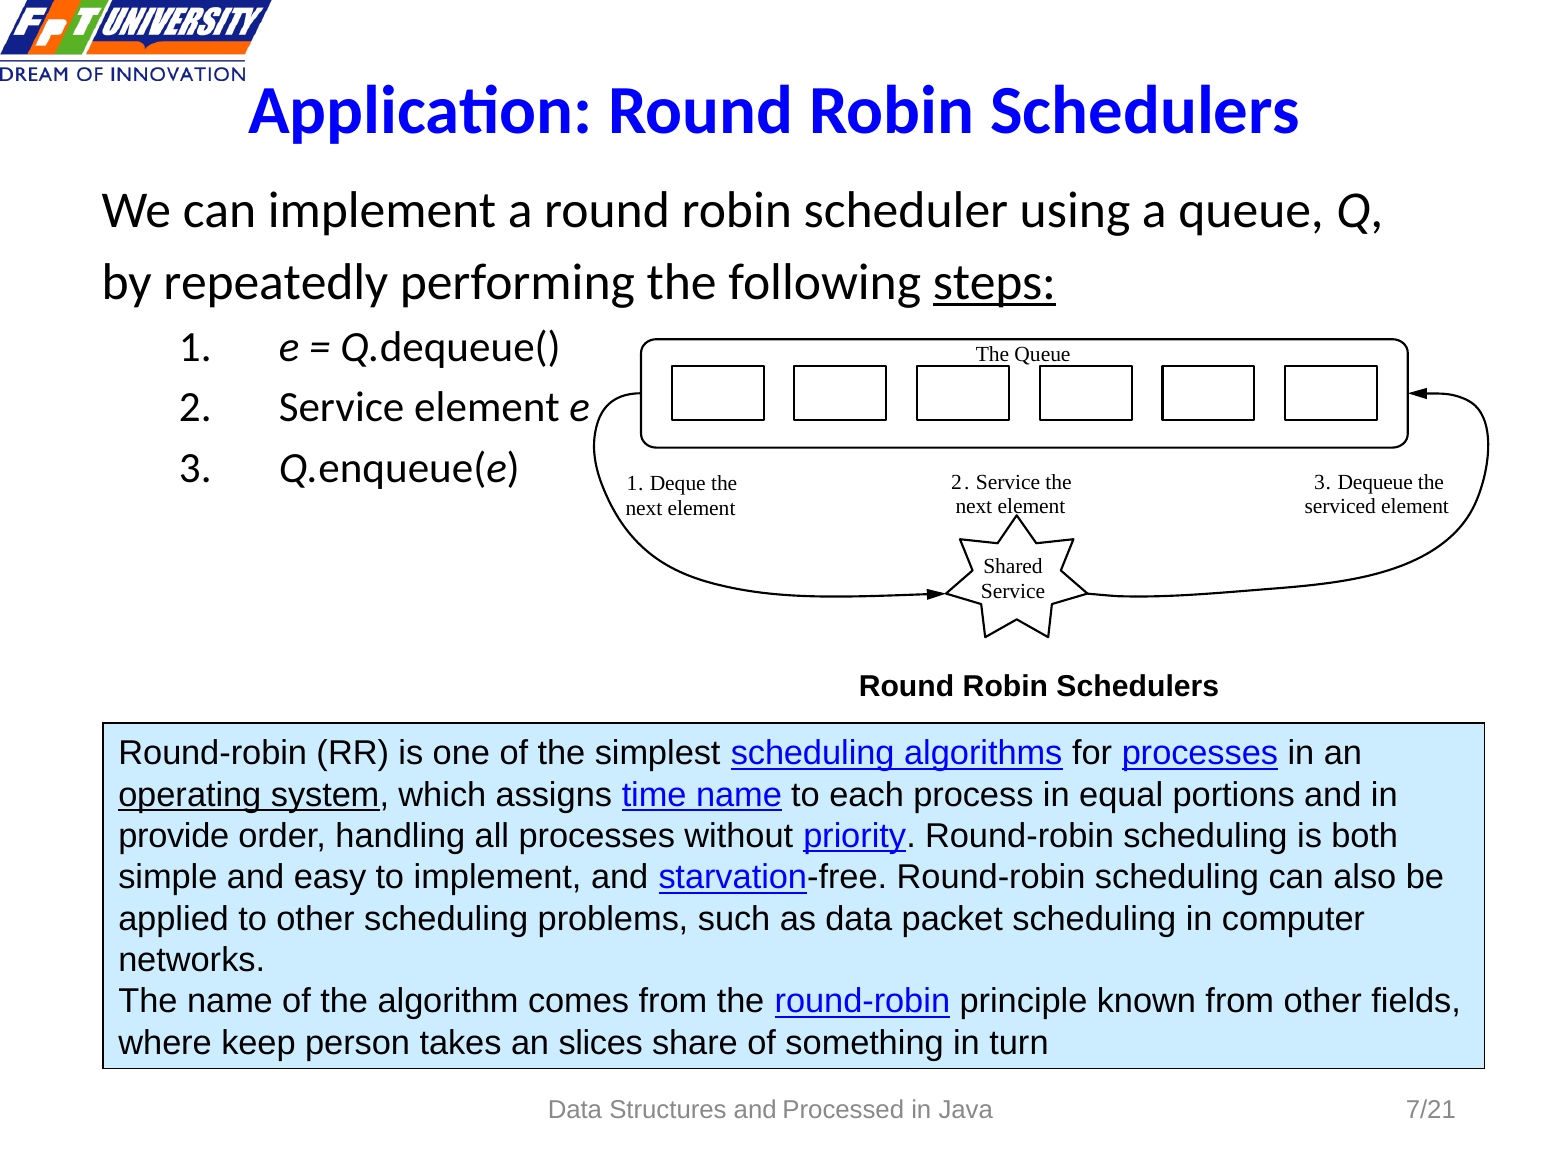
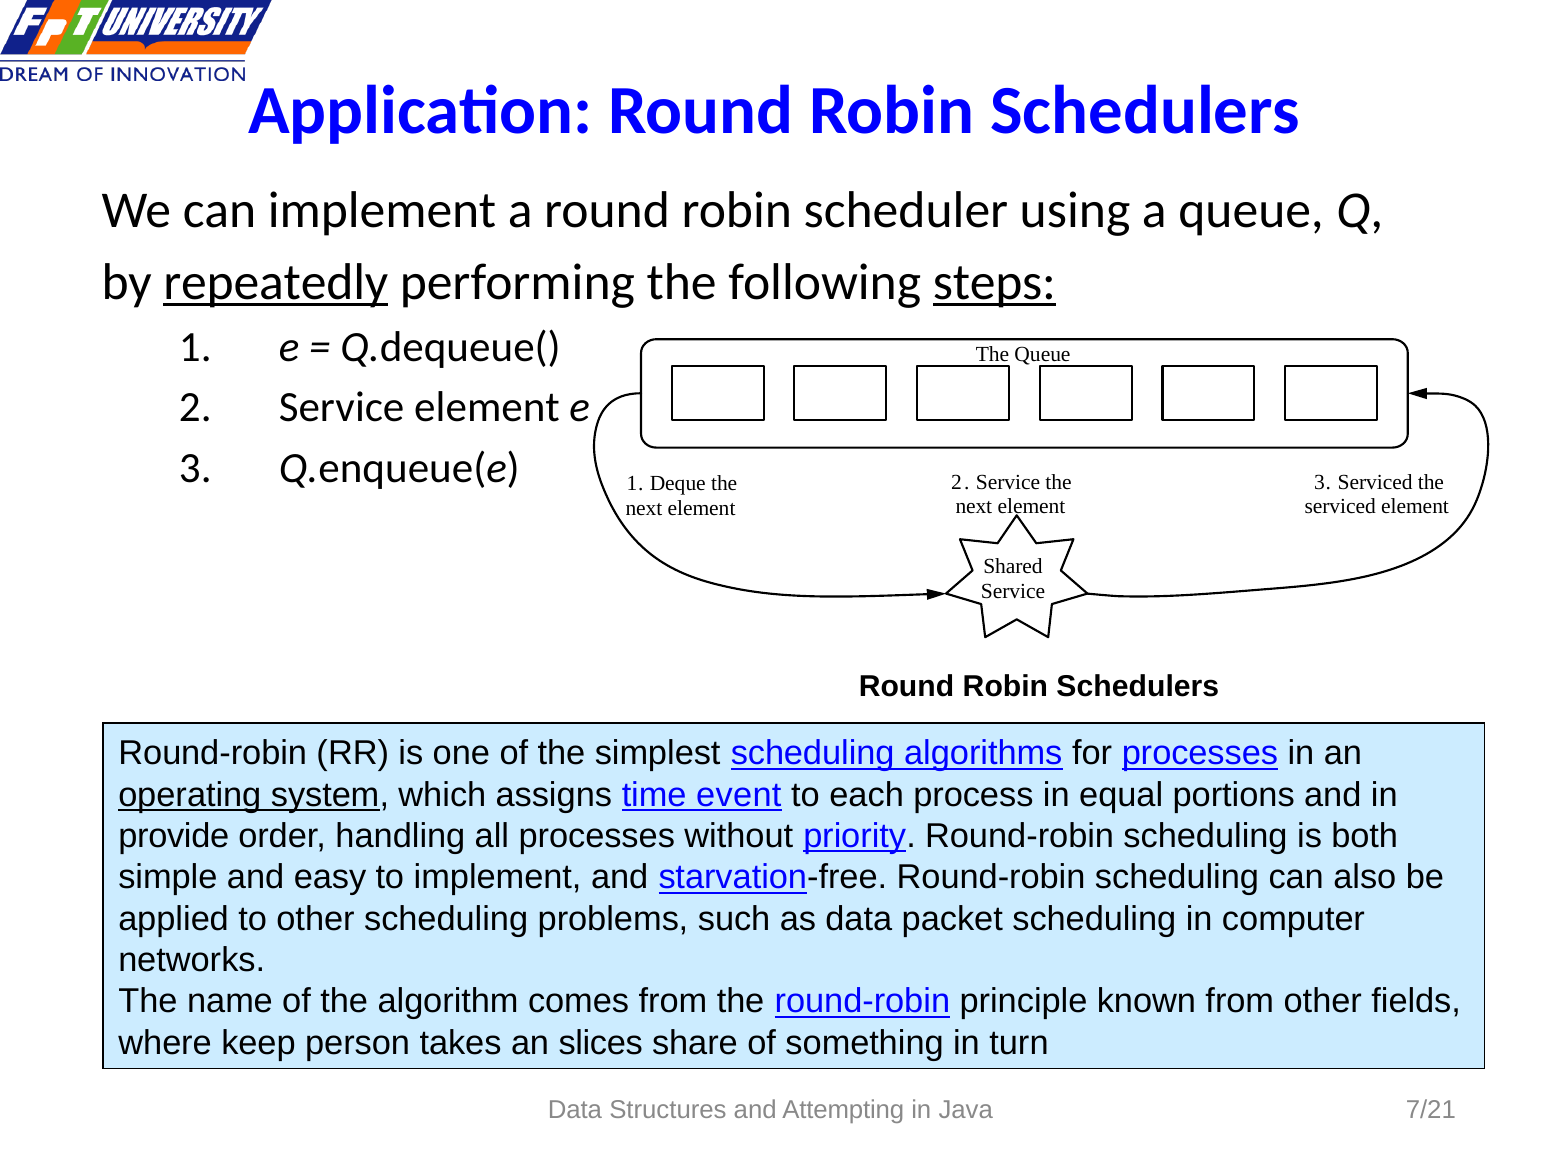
repeatedly underline: none -> present (276, 282)
3 Dequeue: Dequeue -> Serviced (1375, 482)
time name: name -> event (739, 795)
Processed: Processed -> Attempting (843, 1109)
